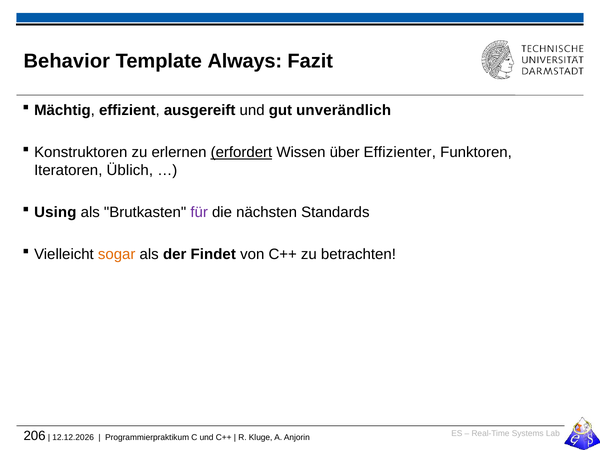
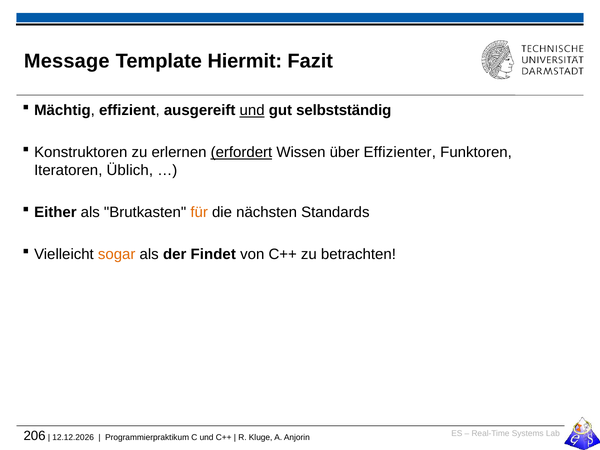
Behavior: Behavior -> Message (67, 61)
Always: Always -> Hiermit (245, 61)
und underline: none -> present (252, 110)
unverändlich: unverändlich -> selbstständig (344, 110)
Using: Using -> Either (55, 212)
für colour: purple -> orange (199, 212)
